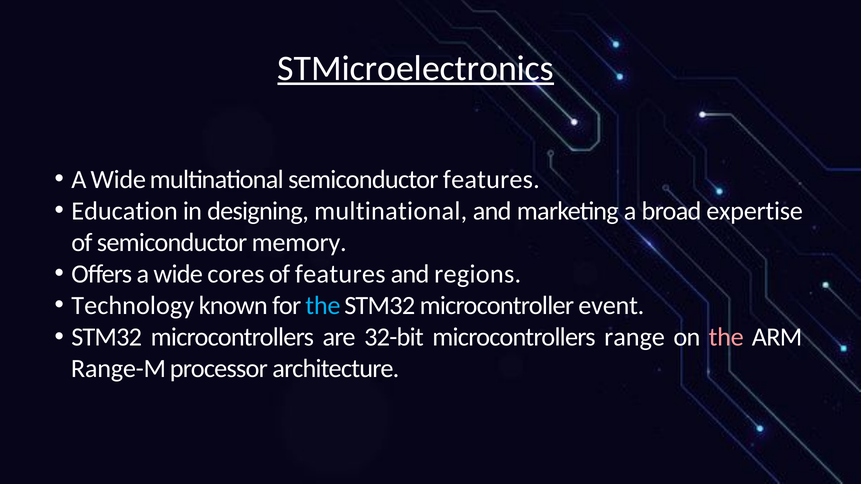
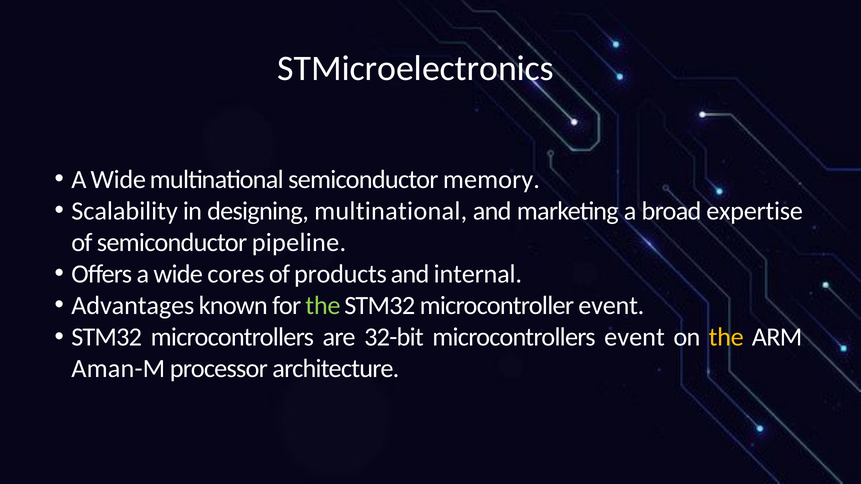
STMicroelectronics underline: present -> none (416, 68)
semiconductor features: features -> memory (491, 180)
Education: Education -> Scalability (125, 211)
memory: memory -> pipeline (299, 243)
of features: features -> products (340, 274)
regions: regions -> internal (478, 274)
Technology: Technology -> Advantages (133, 306)
the colour: light blue -> light green (323, 306)
microcontrollers range: range -> event (635, 337)
the colour: pink -> yellow (726, 337)
Range-M: Range-M -> Aman-M (118, 369)
